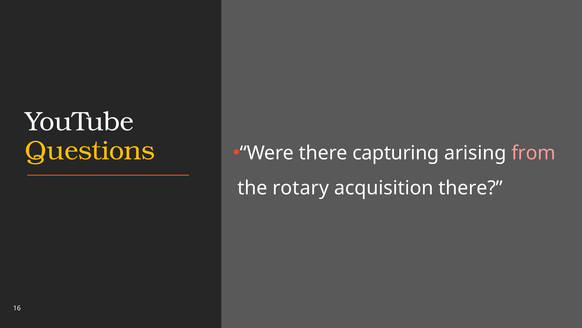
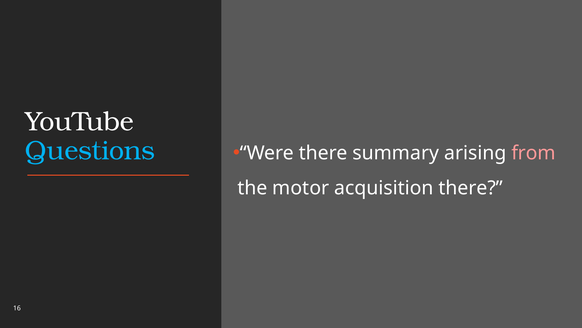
Questions colour: yellow -> light blue (90, 150)
capturing: capturing -> summary (396, 153)
rotary: rotary -> motor (301, 188)
